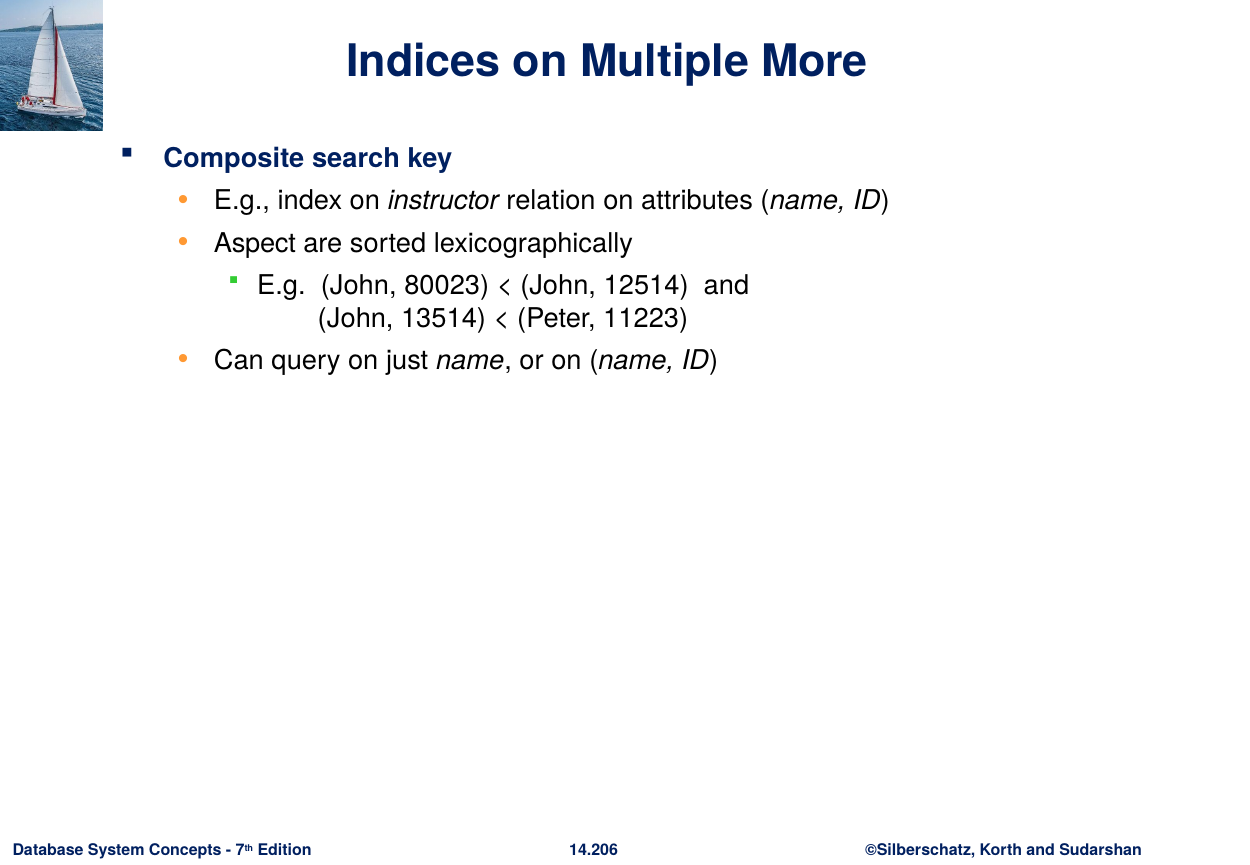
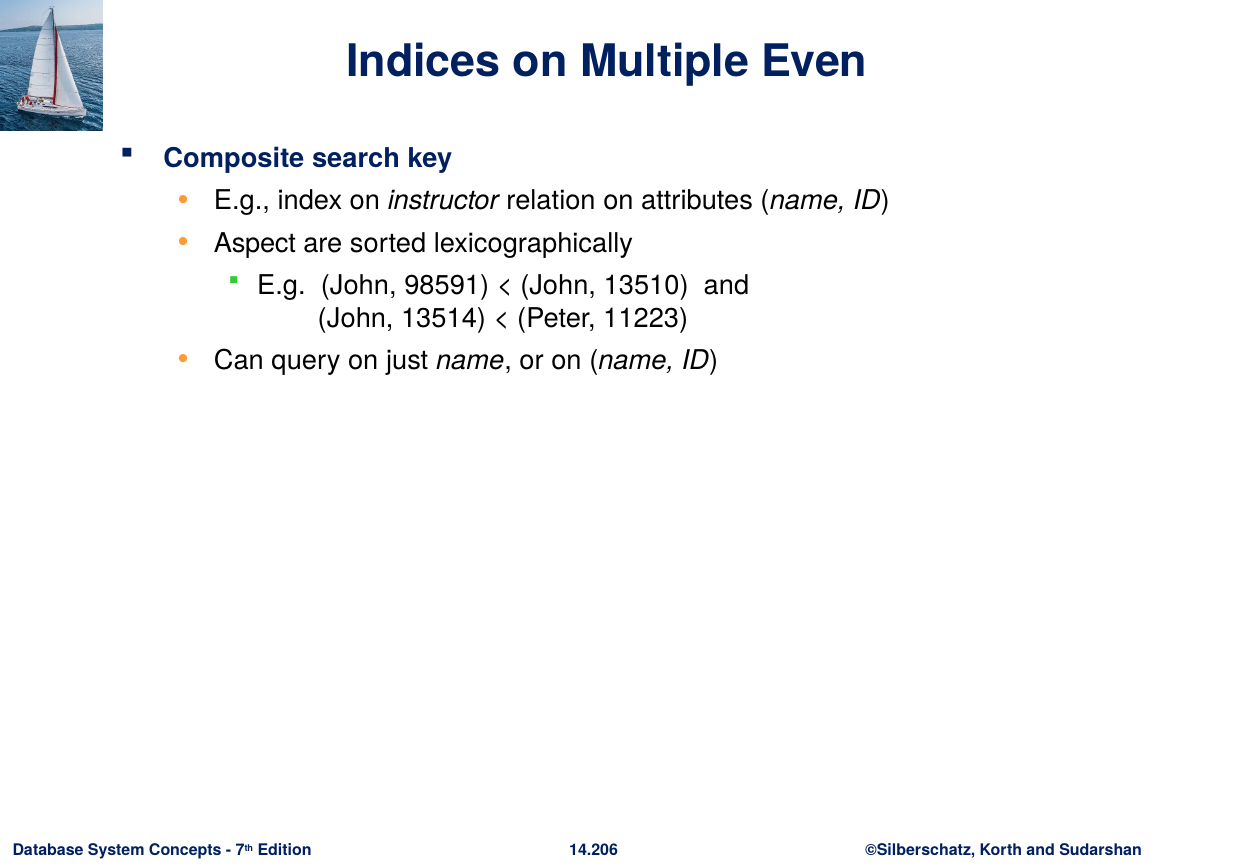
More: More -> Even (814, 62)
80023: 80023 -> 98591 (447, 286)
12514: 12514 -> 13510 (646, 286)
